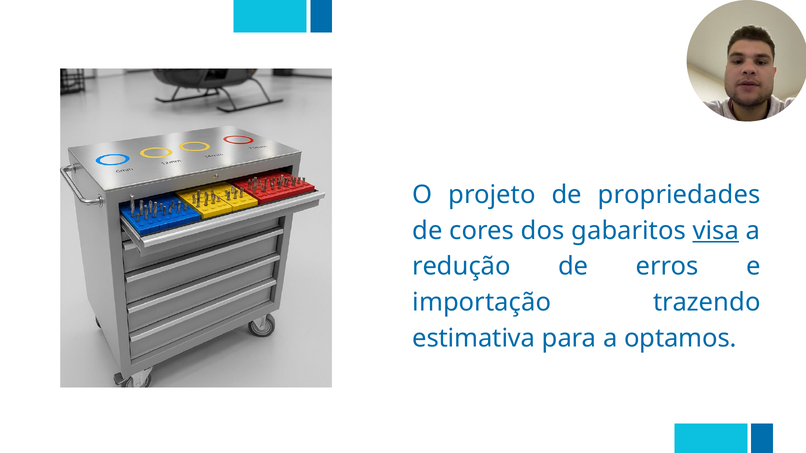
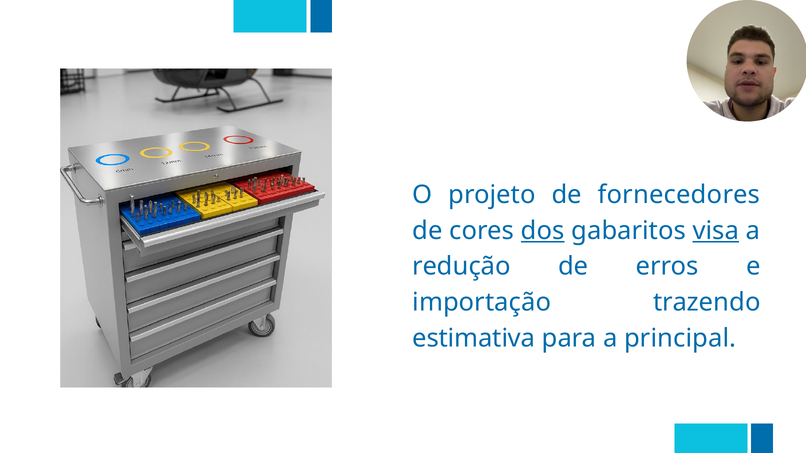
propriedades: propriedades -> fornecedores (679, 195)
dos underline: none -> present (543, 231)
optamos: optamos -> principal (680, 338)
